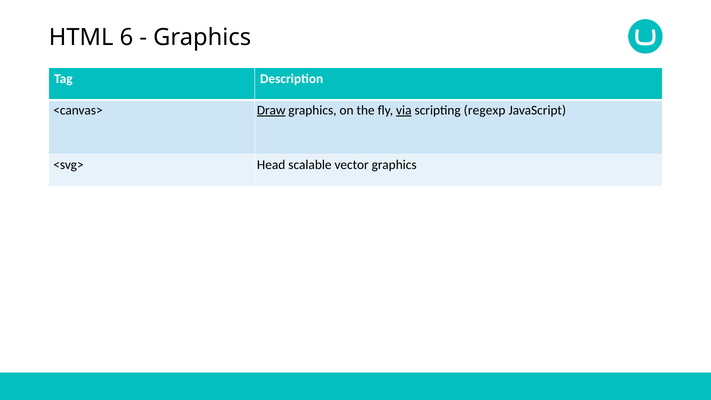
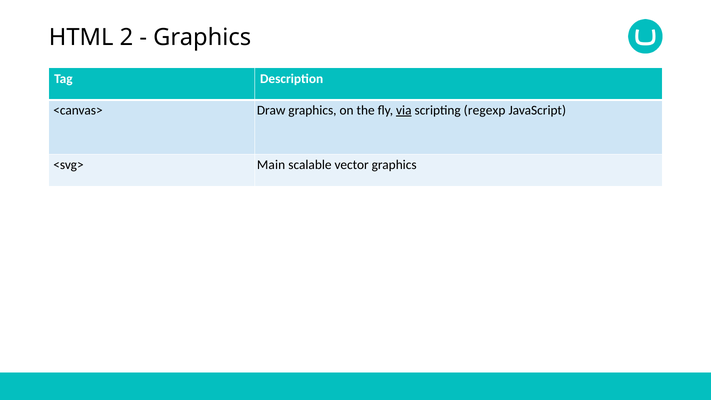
6: 6 -> 2 (126, 38)
Draw underline: present -> none (271, 110)
Head: Head -> Main (271, 165)
